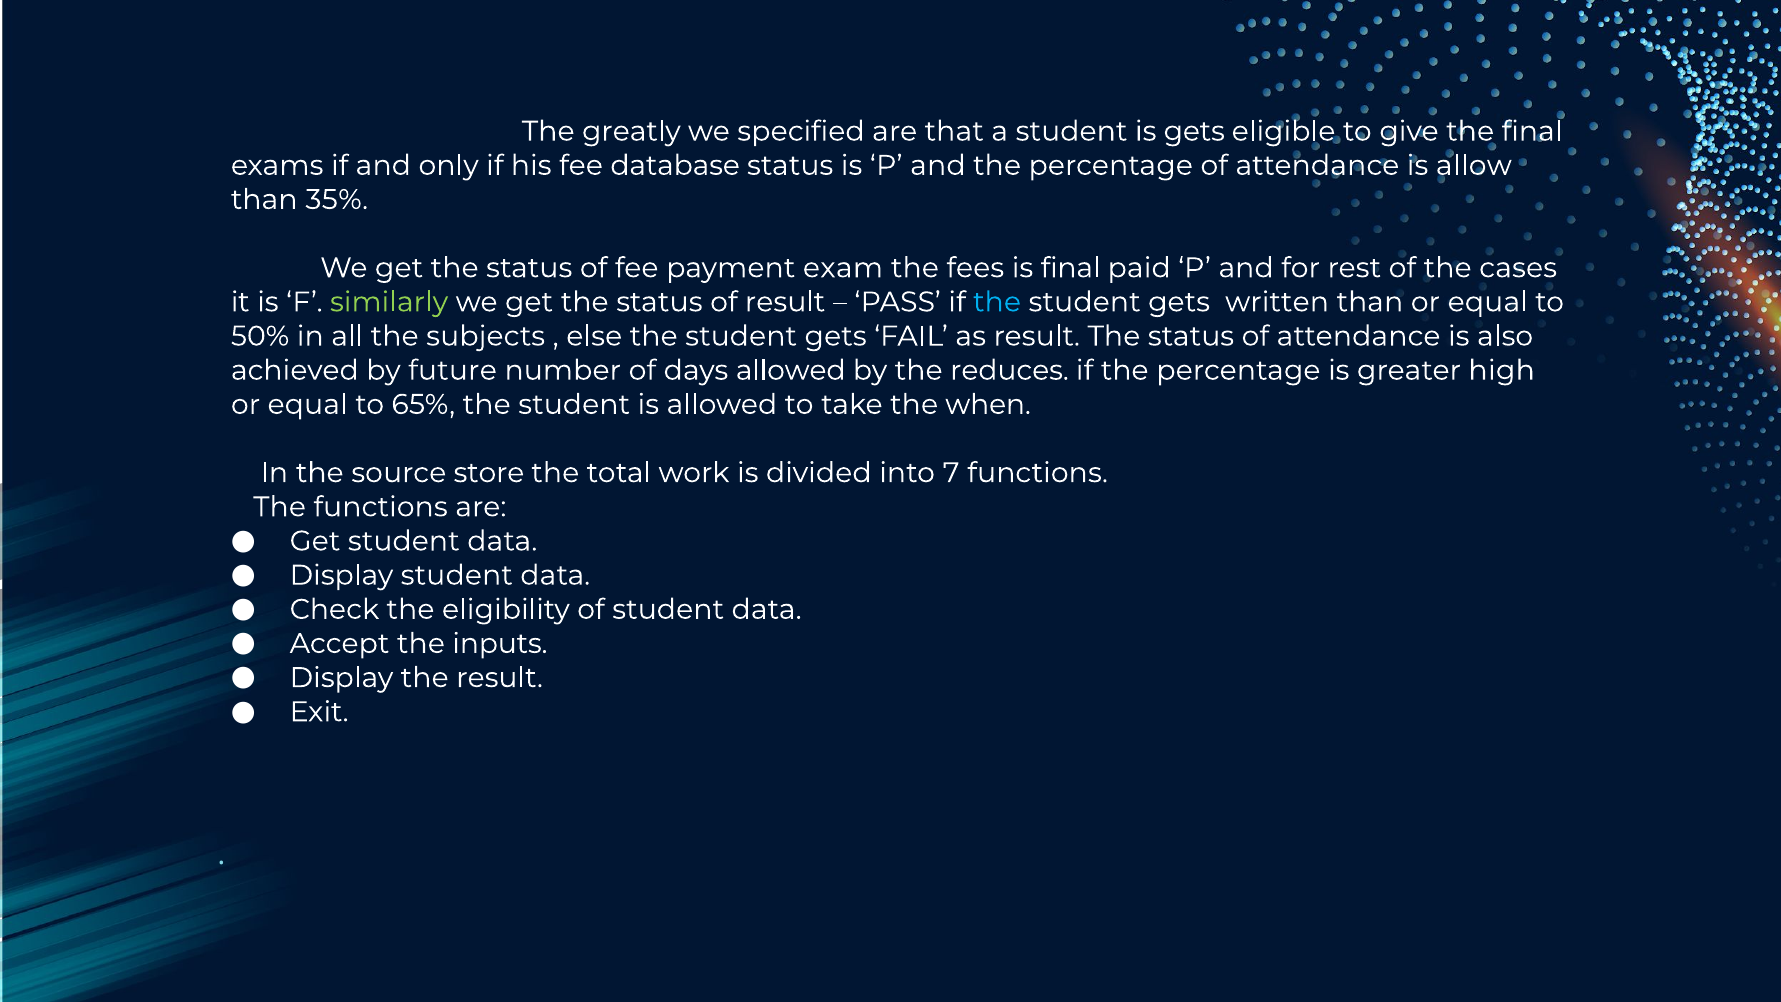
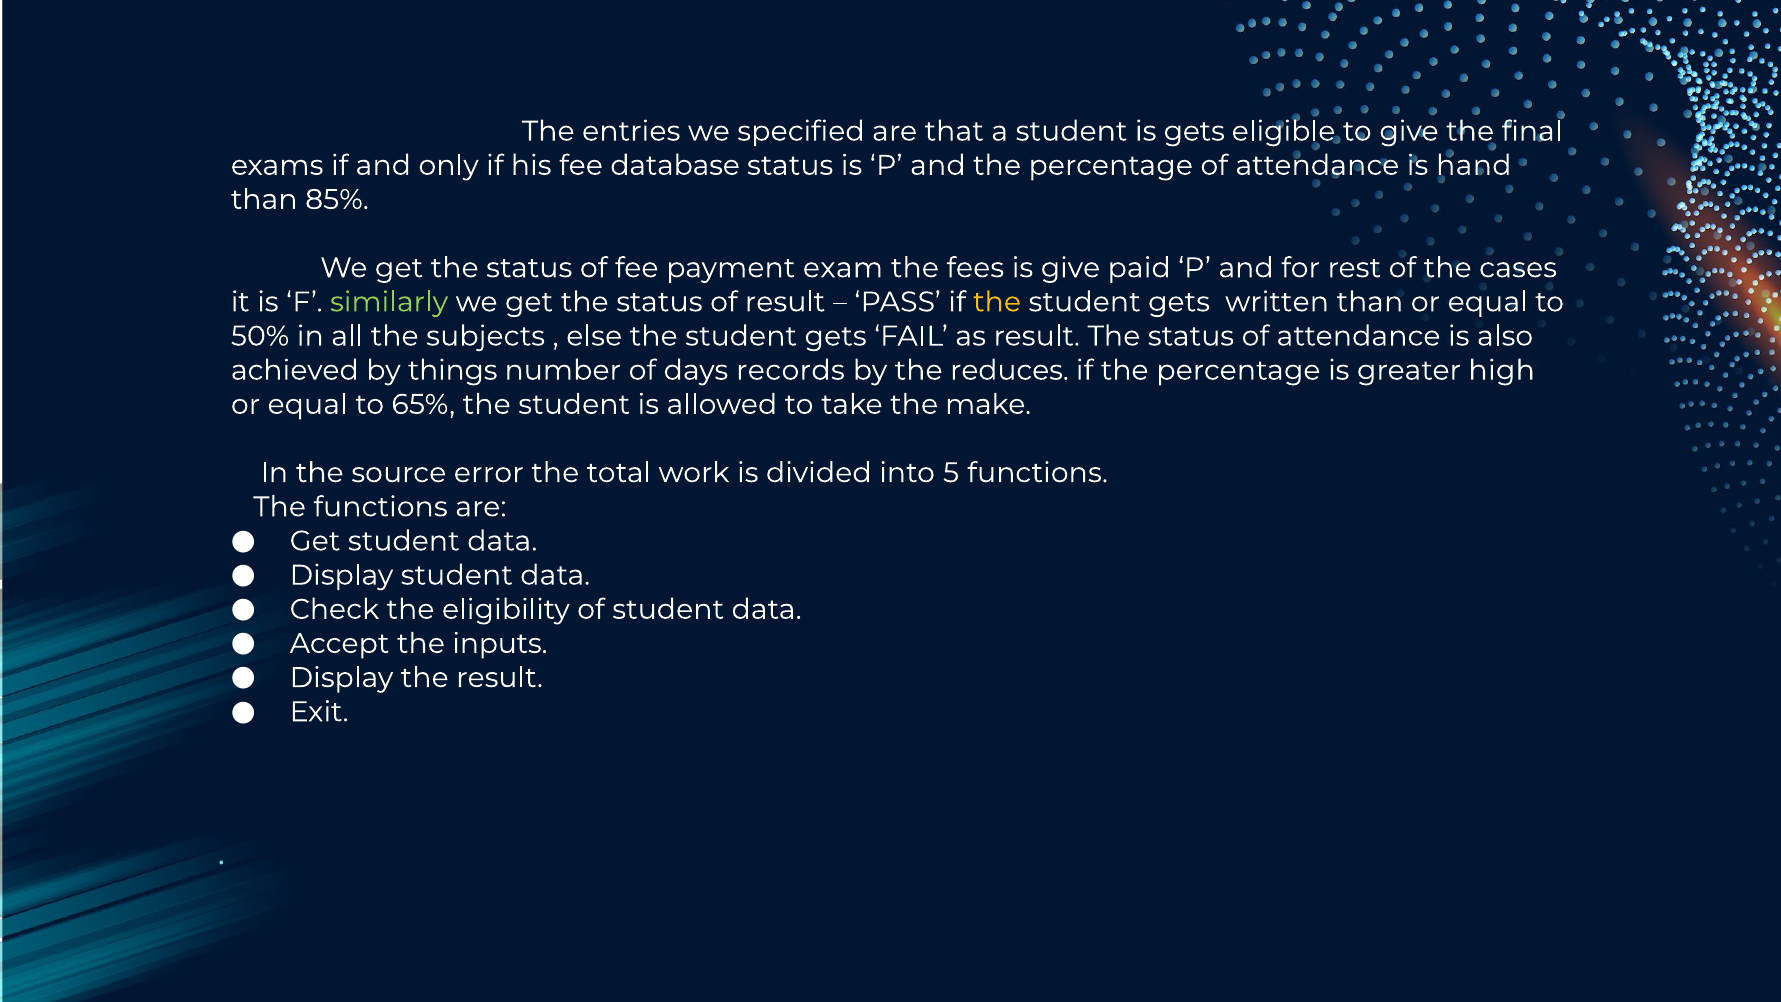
greatly: greatly -> entries (631, 131)
allow: allow -> hand (1474, 165)
35%: 35% -> 85% (337, 200)
is final: final -> give (1070, 268)
the colour: light blue -> yellow (997, 302)
future: future -> things (453, 370)
days allowed: allowed -> records (790, 370)
when: when -> make (988, 404)
store: store -> error (489, 473)
7: 7 -> 5 (951, 473)
